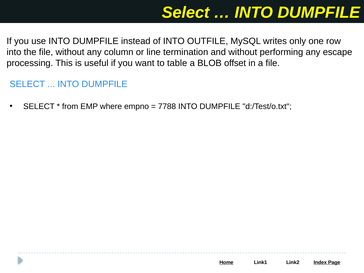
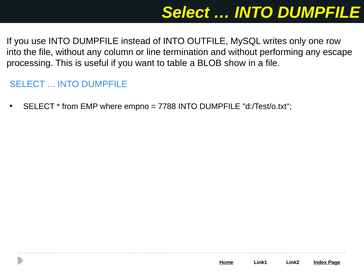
offset: offset -> show (235, 63)
